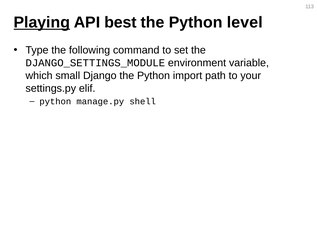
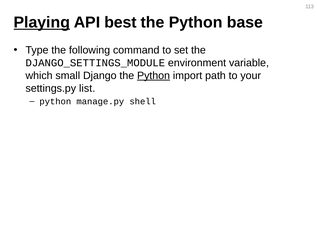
level: level -> base (245, 22)
Python underline: none -> present (154, 76)
elif: elif -> list (87, 88)
